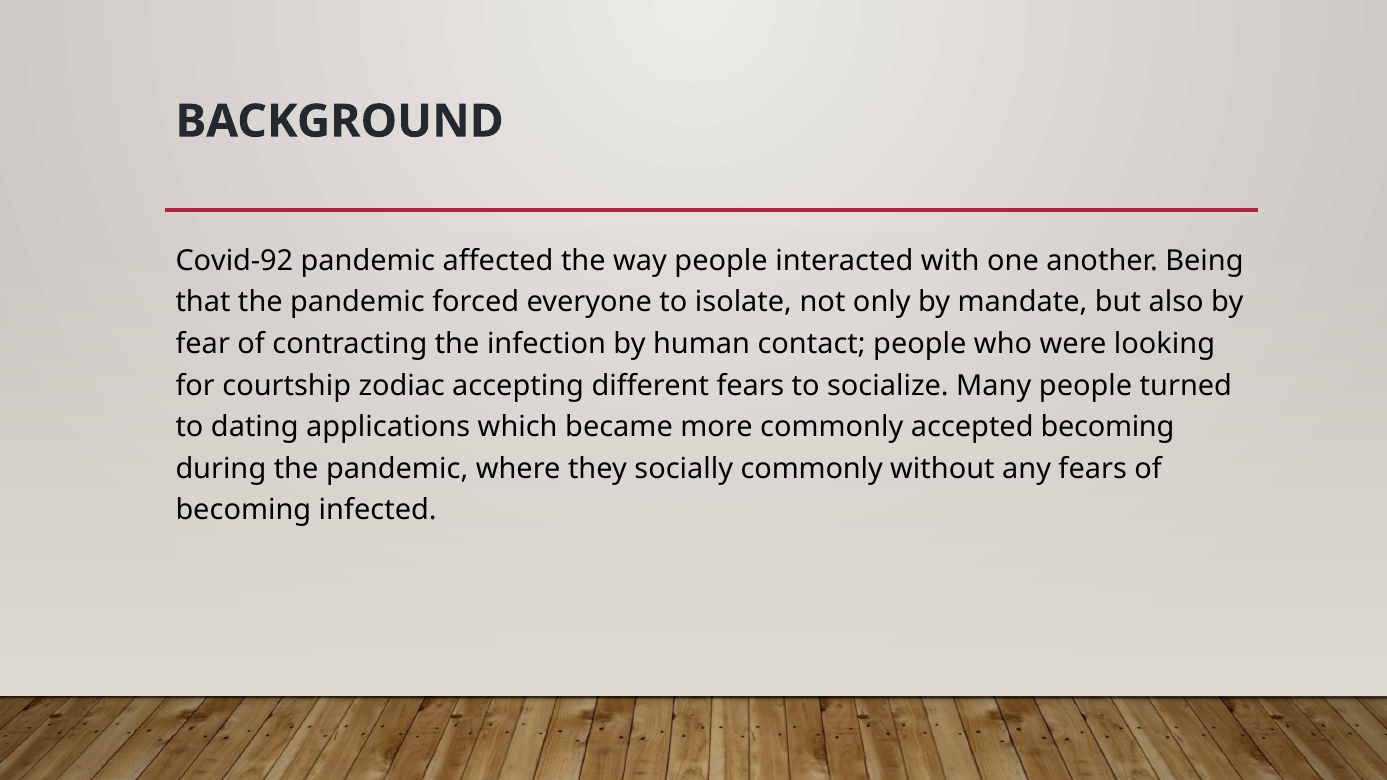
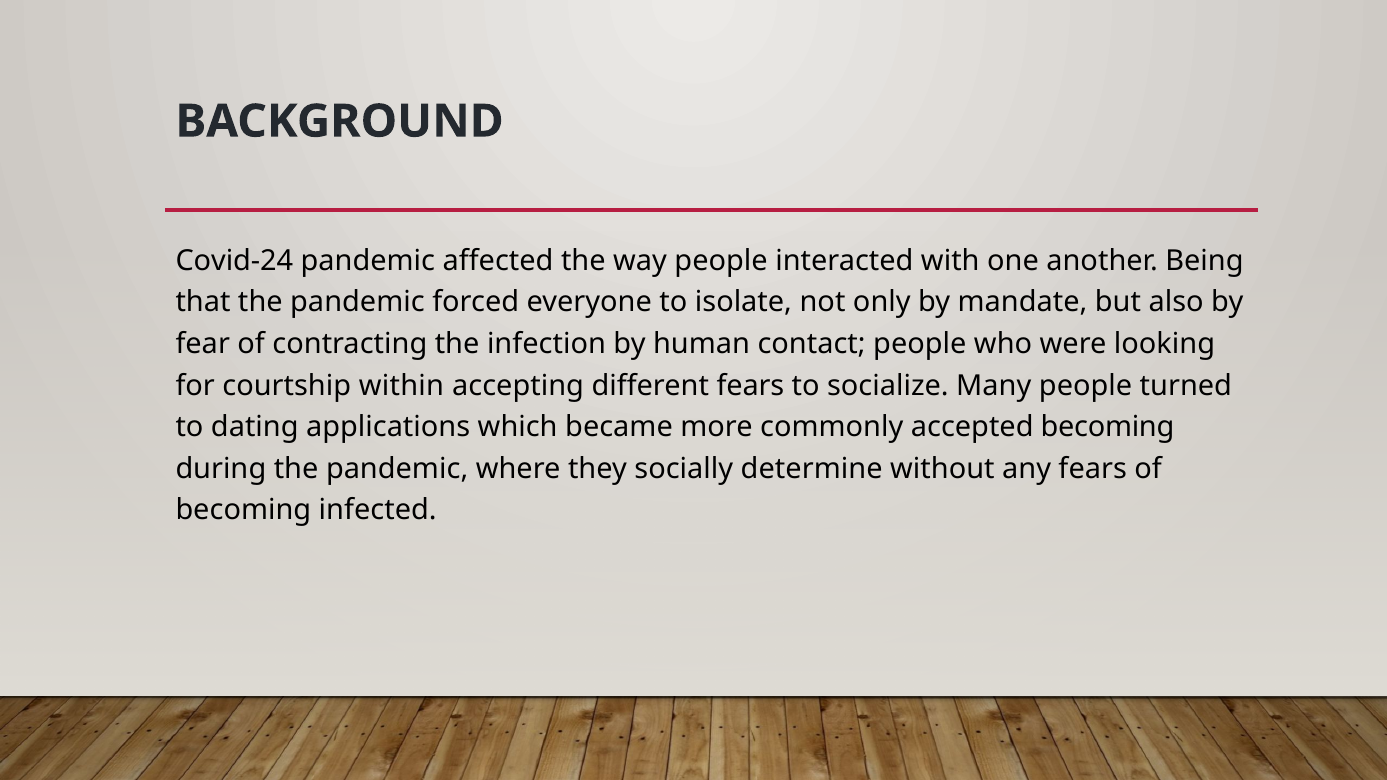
Covid-92: Covid-92 -> Covid-24 (234, 261)
zodiac: zodiac -> within (401, 386)
socially commonly: commonly -> determine (812, 469)
